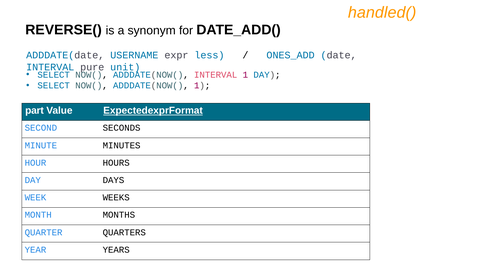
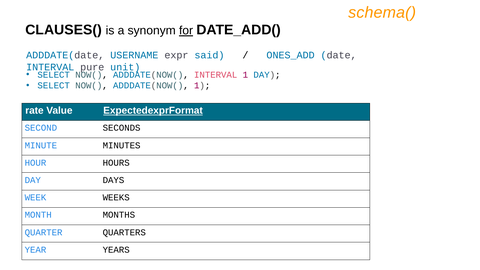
handled(: handled( -> schema( (382, 12)
REVERSE(: REVERSE( -> CLAUSES( (64, 30)
for underline: none -> present (186, 31)
less: less -> said (209, 55)
part: part -> rate (34, 111)
